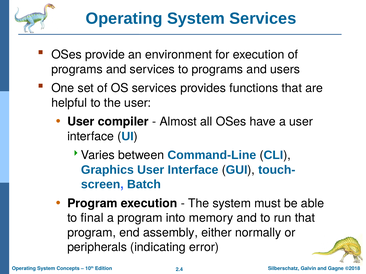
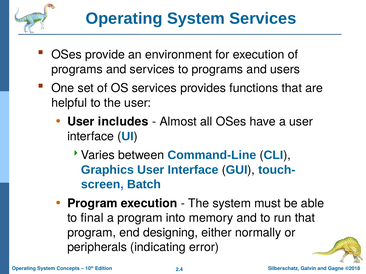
compiler: compiler -> includes (123, 122)
assembly: assembly -> designing (171, 233)
